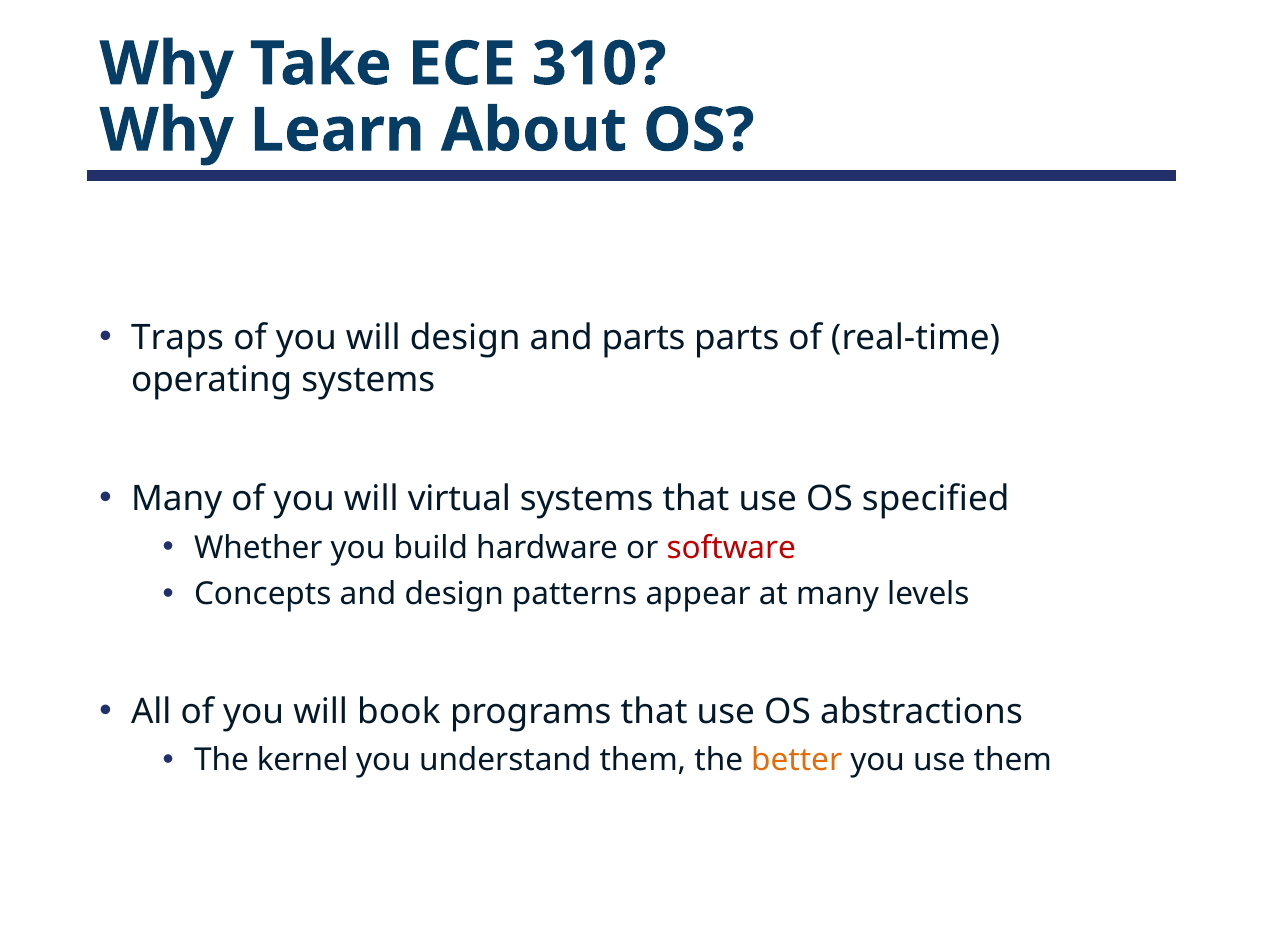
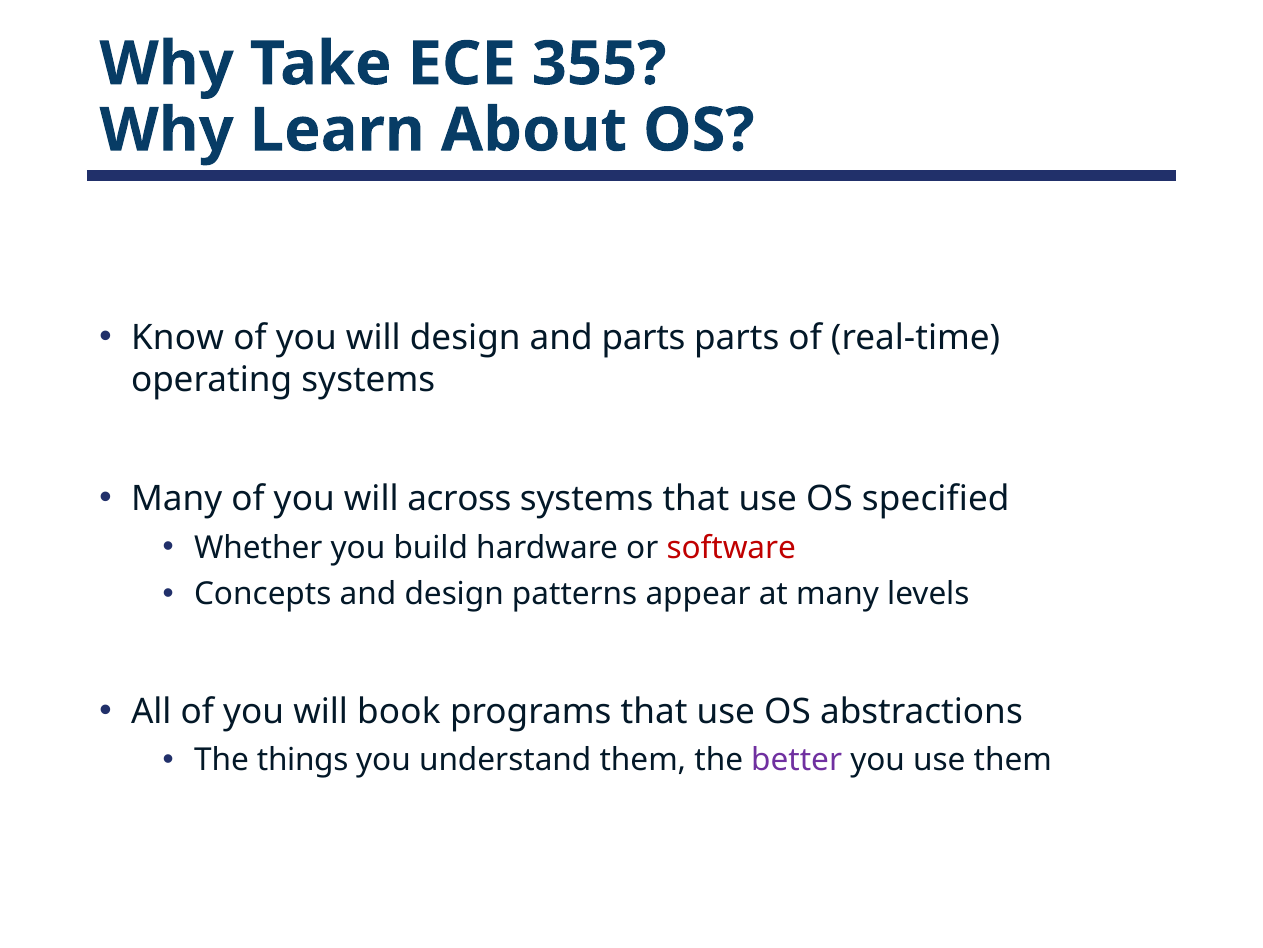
310: 310 -> 355 (599, 64)
Traps: Traps -> Know (177, 337)
virtual: virtual -> across (459, 499)
kernel: kernel -> things (303, 760)
better colour: orange -> purple (797, 760)
